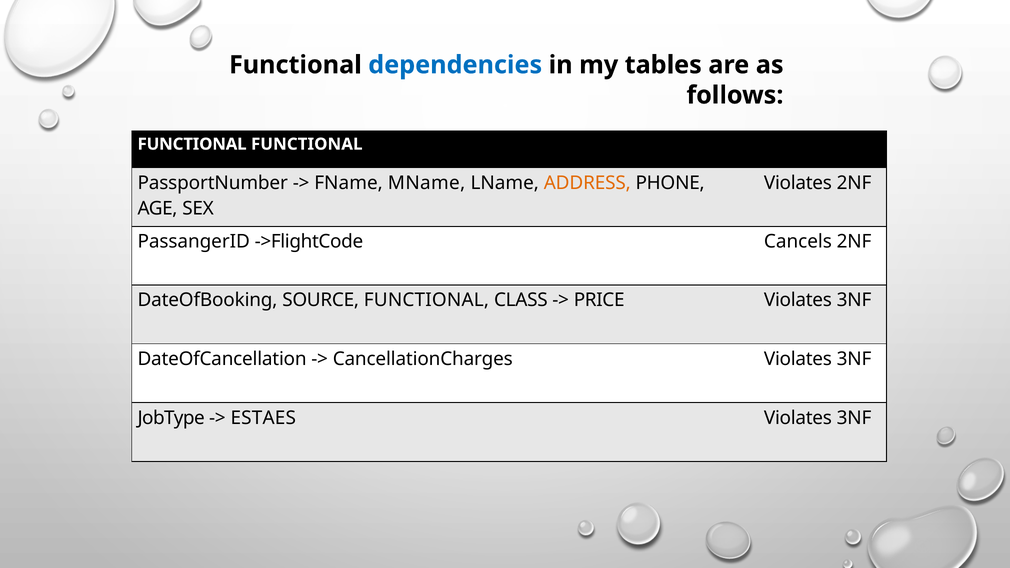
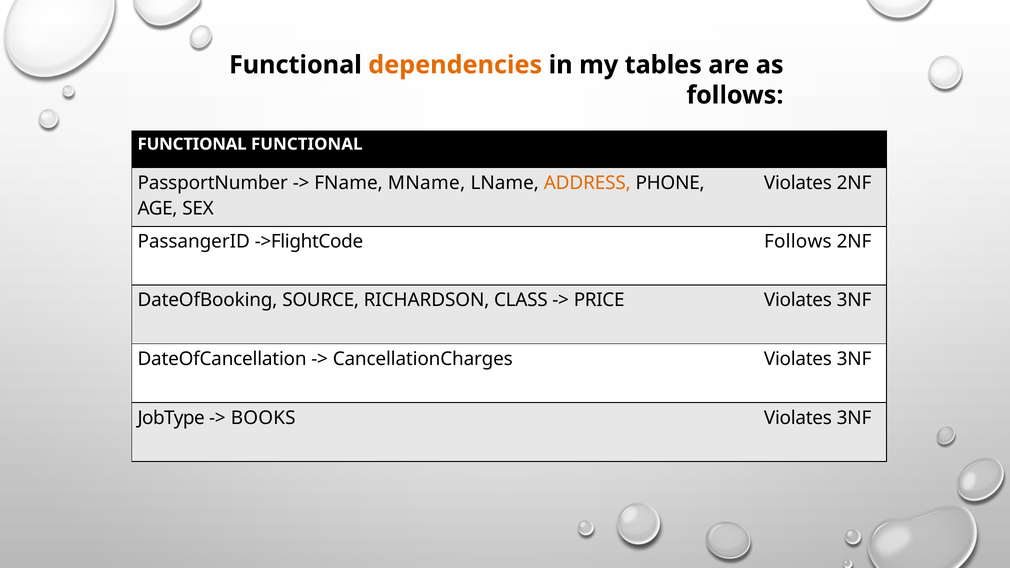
dependencies colour: blue -> orange (455, 65)
->FlightCode Cancels: Cancels -> Follows (798, 242)
SOURCE FUNCTIONAL: FUNCTIONAL -> RICHARDSON (427, 300)
ESTAES: ESTAES -> BOOKS (263, 418)
